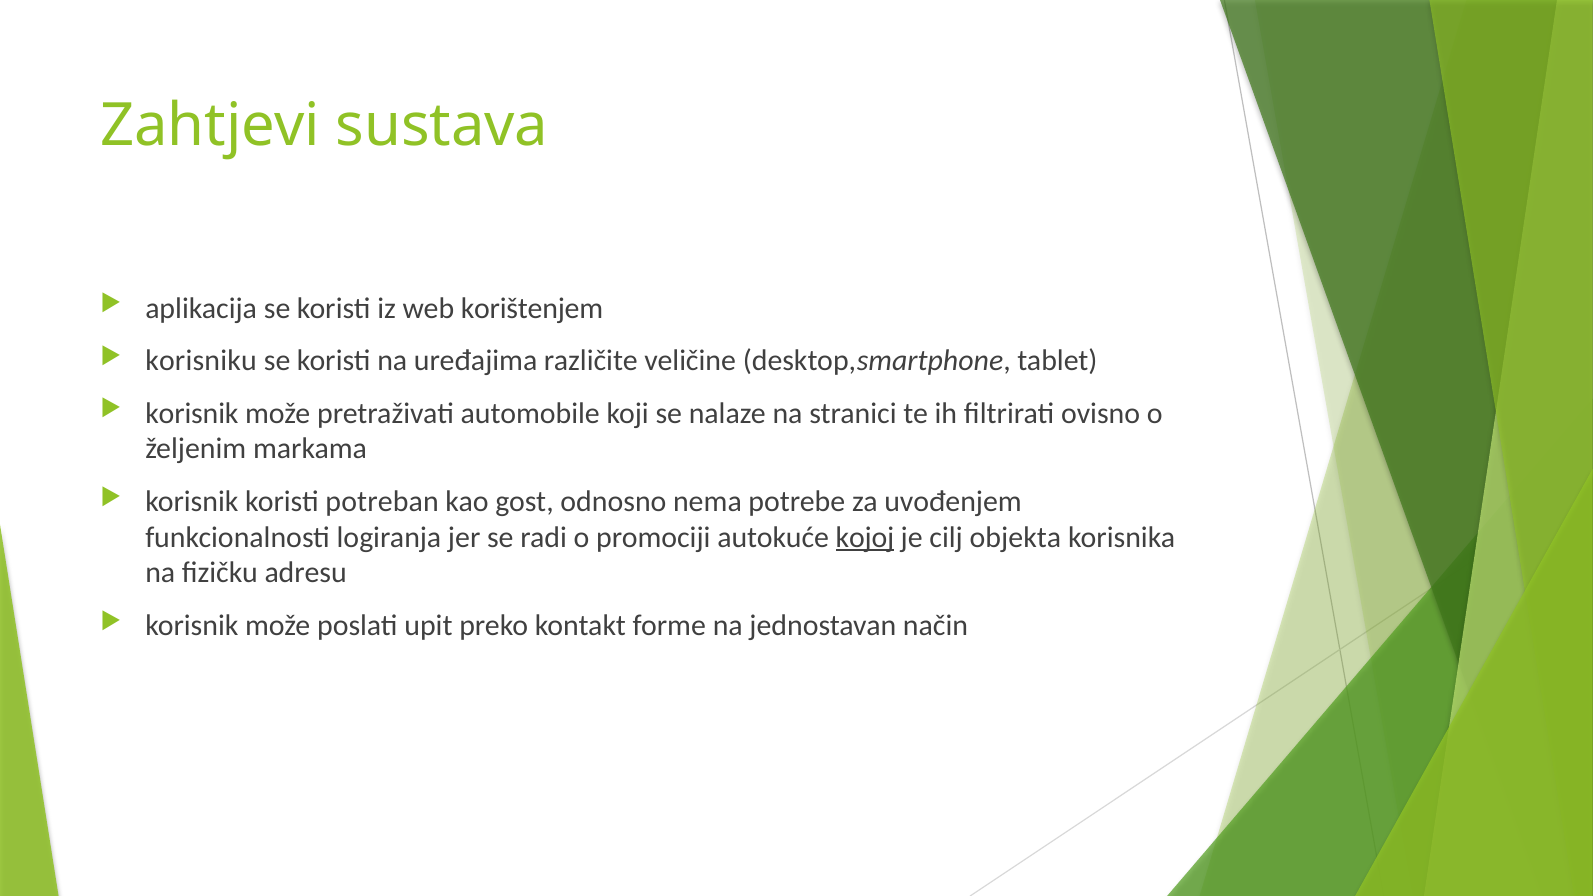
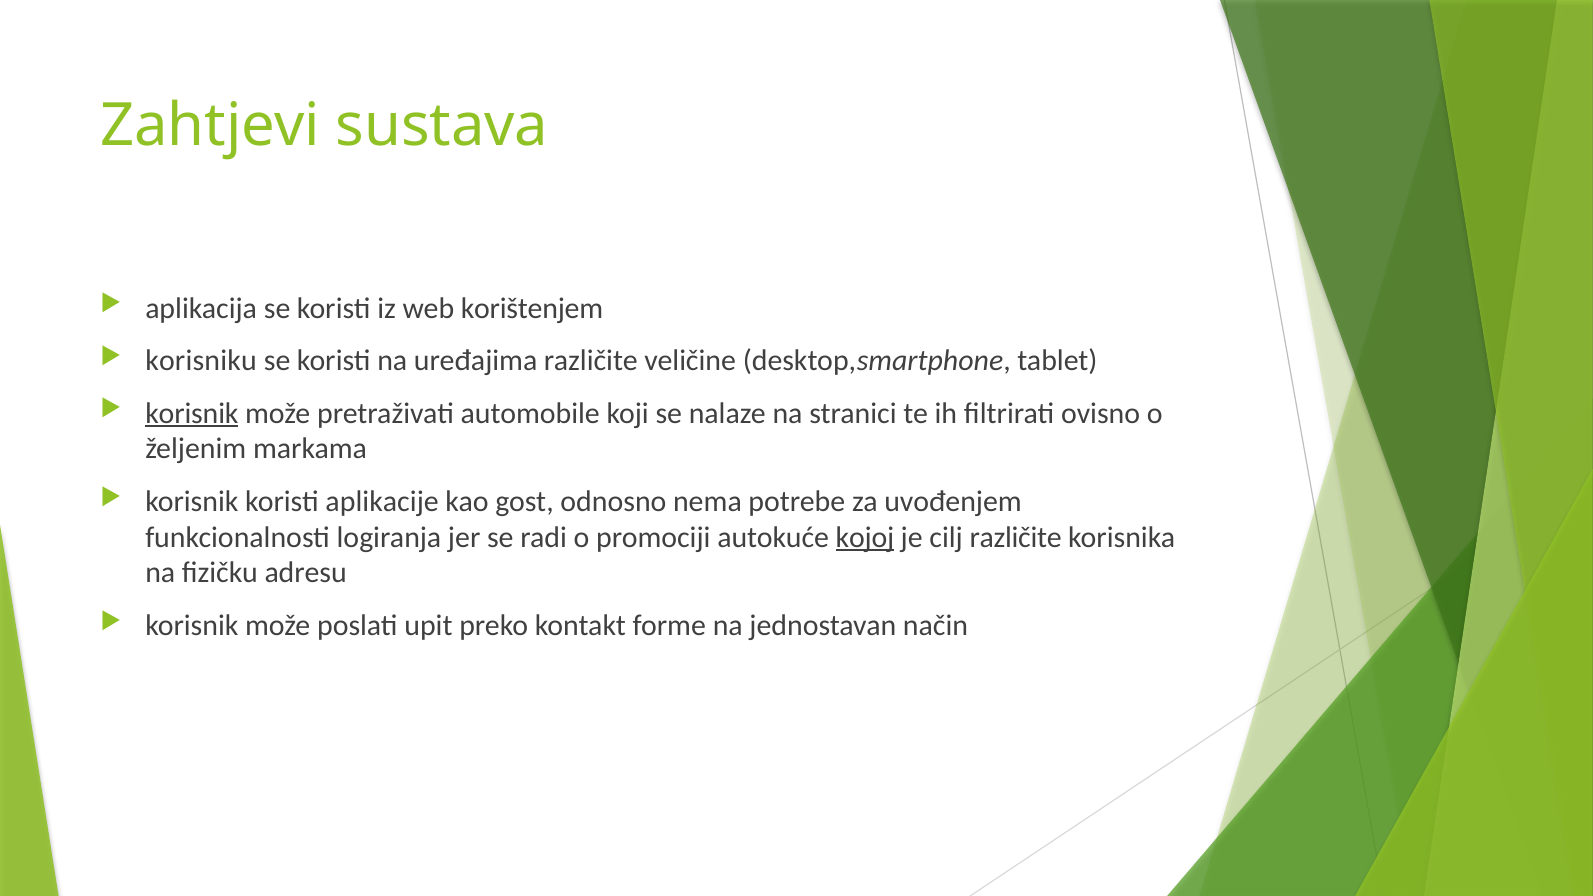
korisnik underline: none -> present (192, 413)
potreban: potreban -> aplikacije (382, 501)
cilj objekta: objekta -> različite (1016, 537)
